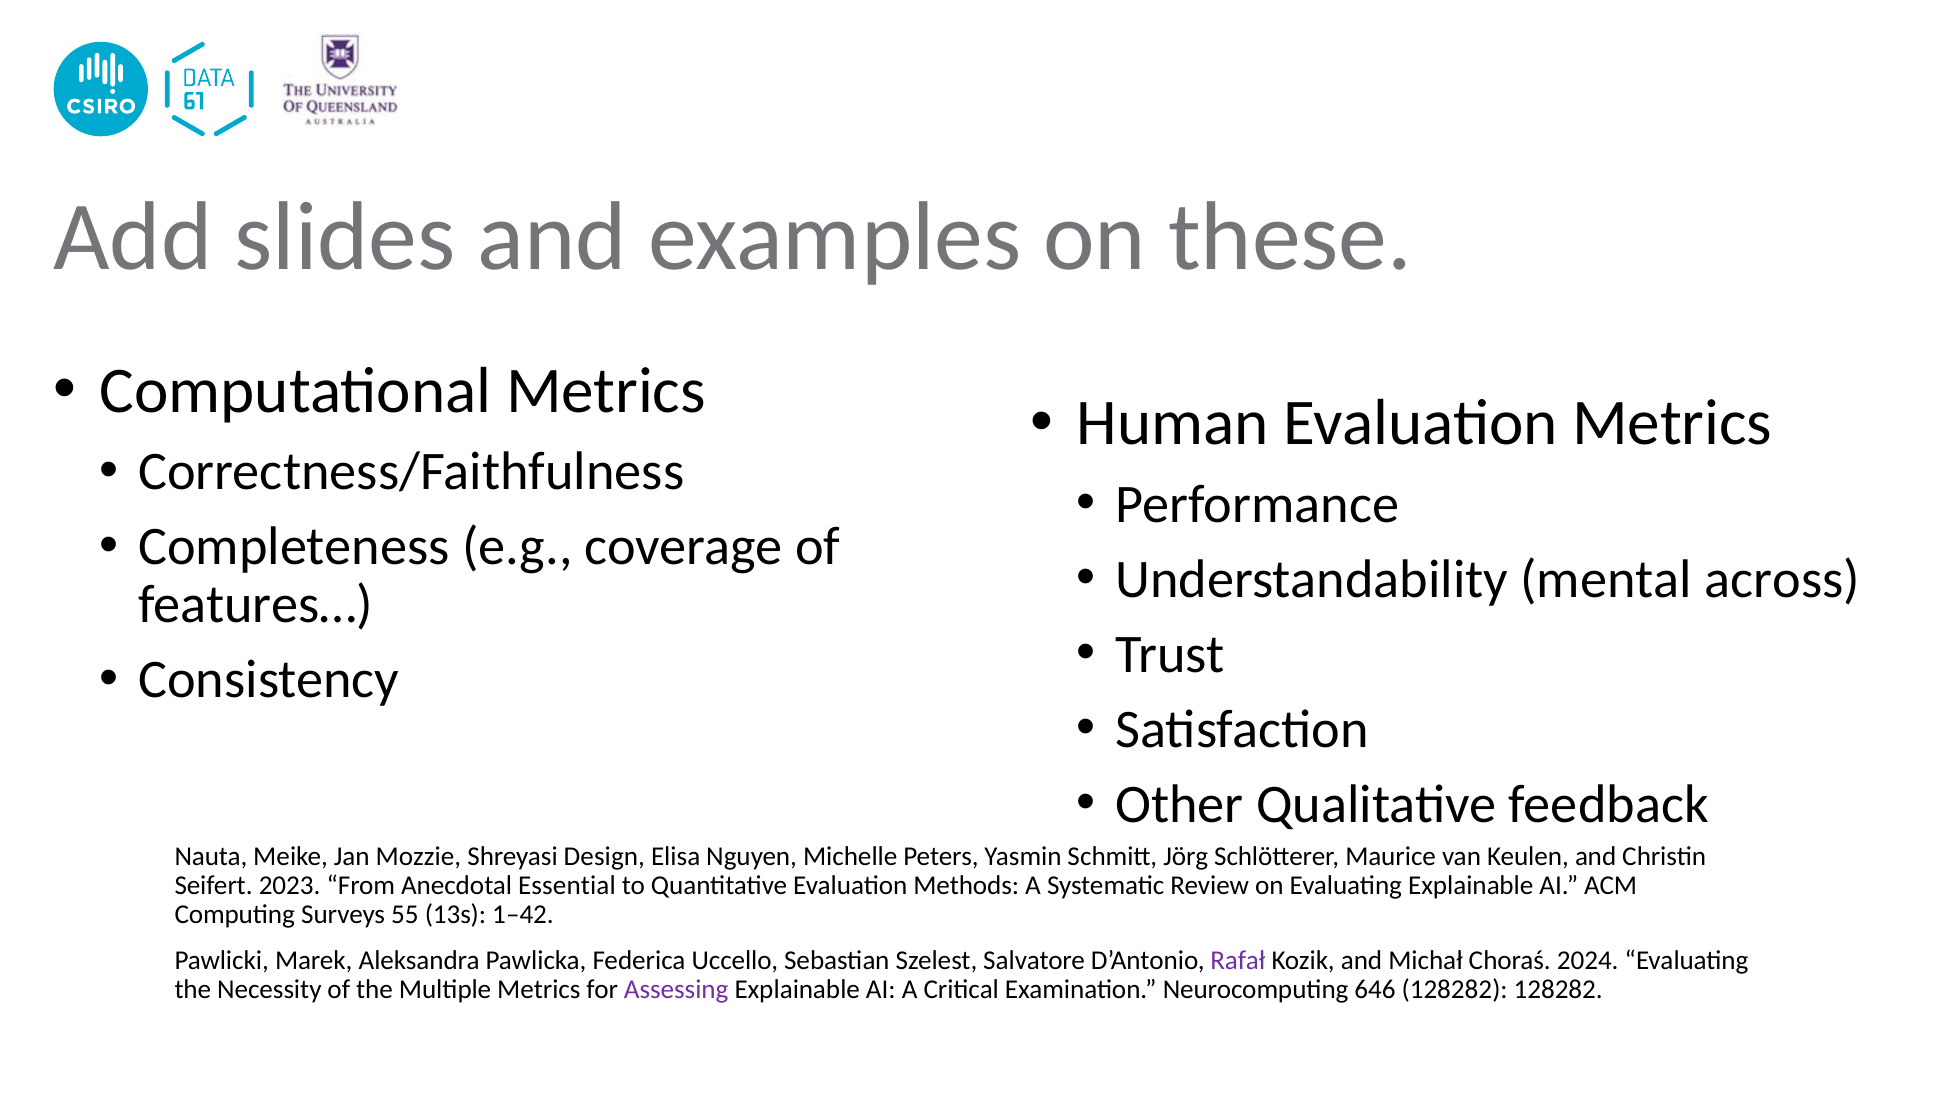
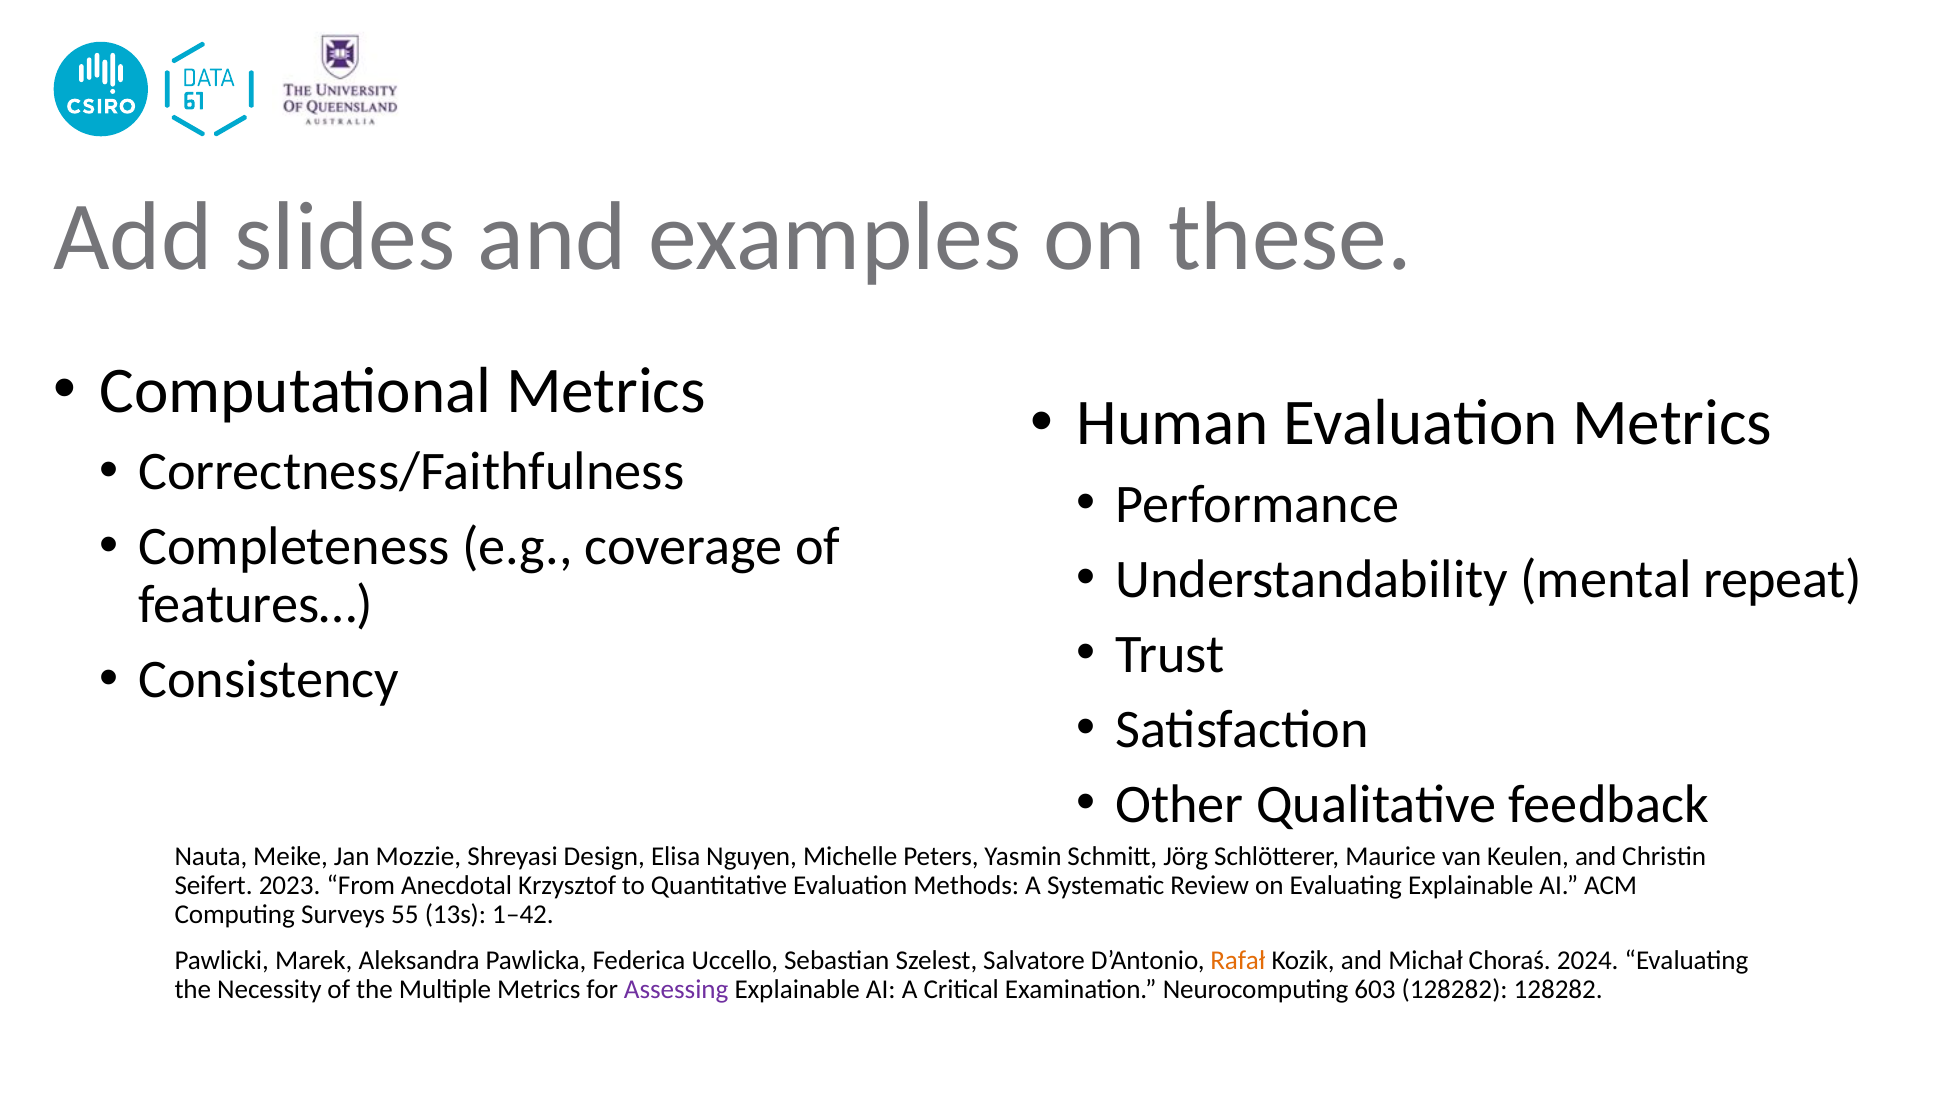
across: across -> repeat (1782, 579)
Essential: Essential -> Krzysztof (567, 885)
Rafał colour: purple -> orange (1238, 960)
646: 646 -> 603 (1375, 989)
